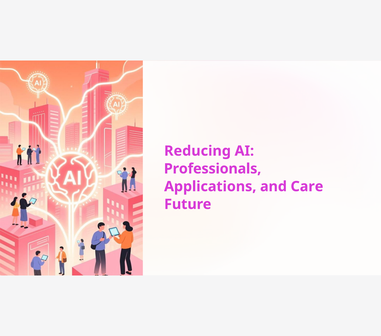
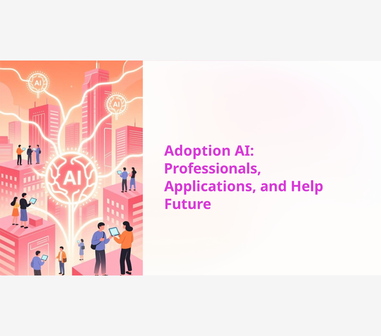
Reducing: Reducing -> Adoption (197, 151)
Care: Care -> Help (307, 187)
